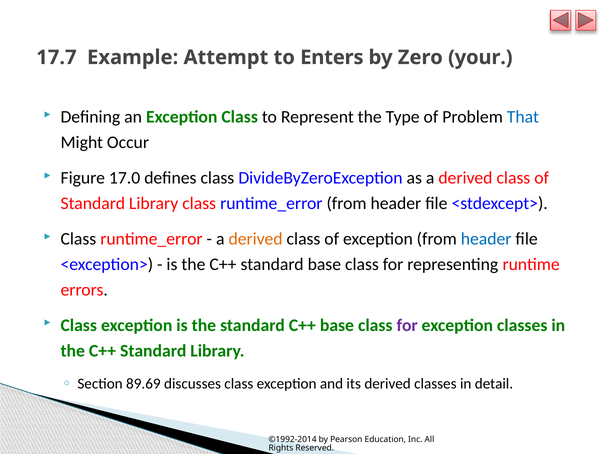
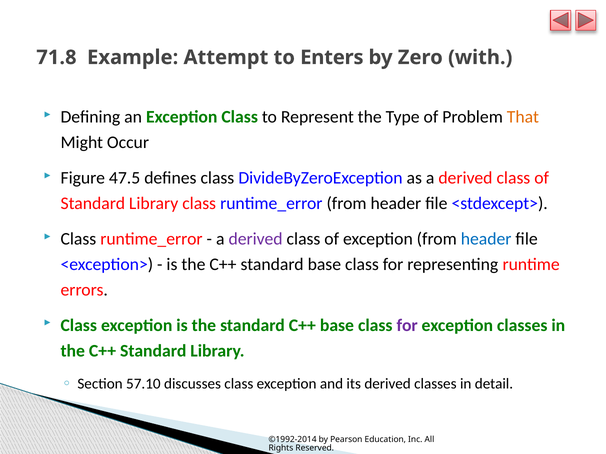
17.7: 17.7 -> 71.8 (56, 57)
your: your -> with (480, 57)
That colour: blue -> orange (523, 117)
17.0: 17.0 -> 47.5 (125, 178)
derived colour: orange -> purple (256, 239)
89.69: 89.69 -> 57.10 (143, 384)
